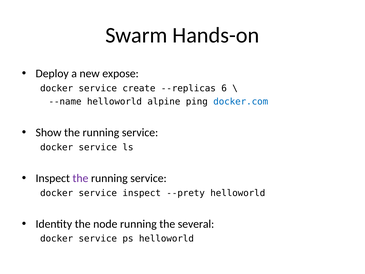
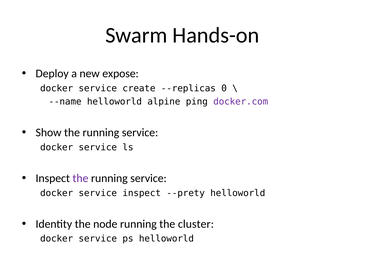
6: 6 -> 0 (224, 88)
docker.com colour: blue -> purple (241, 102)
several: several -> cluster (196, 224)
